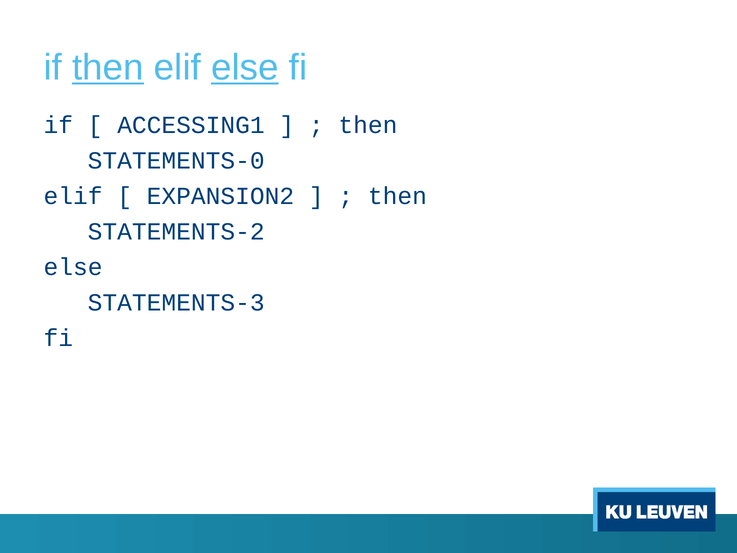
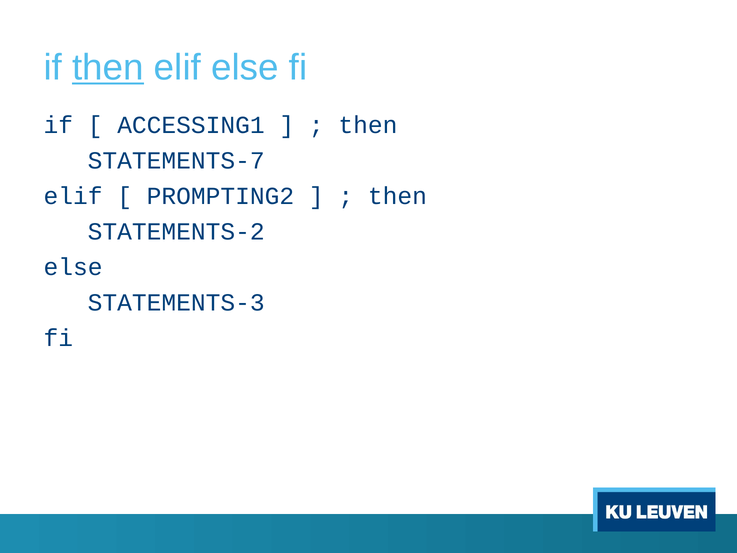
else underline: present -> none (245, 67)
STATEMENTS-0: STATEMENTS-0 -> STATEMENTS-7 (176, 161)
EXPANSION2: EXPANSION2 -> PROMPTING2 (220, 196)
